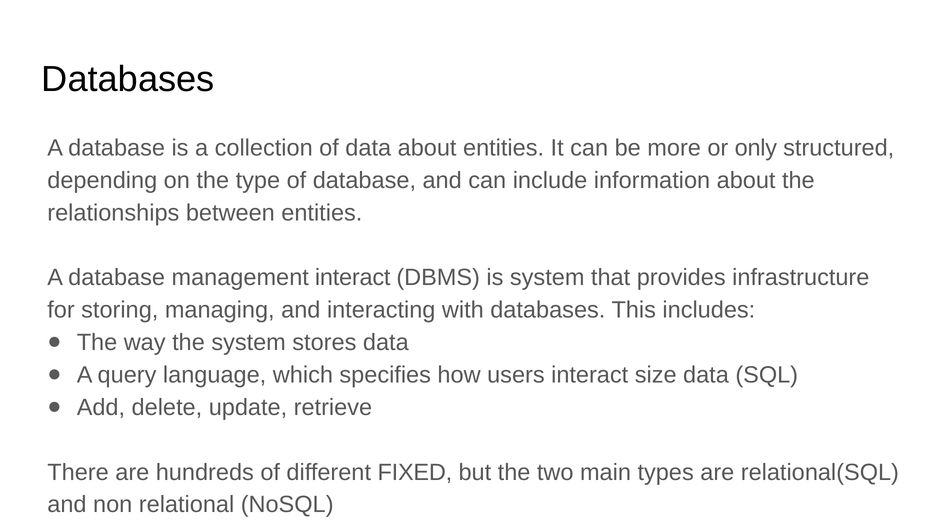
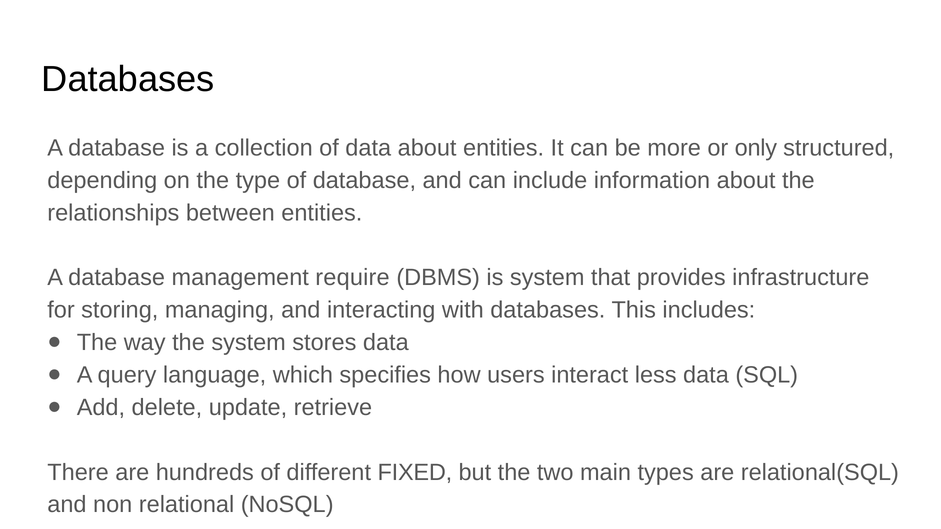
management interact: interact -> require (353, 278)
size: size -> less (656, 375)
